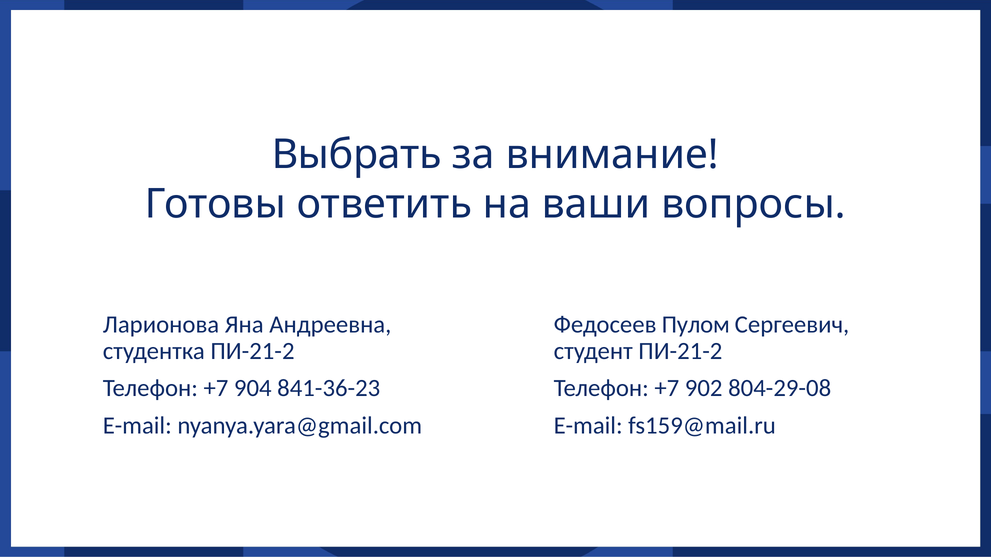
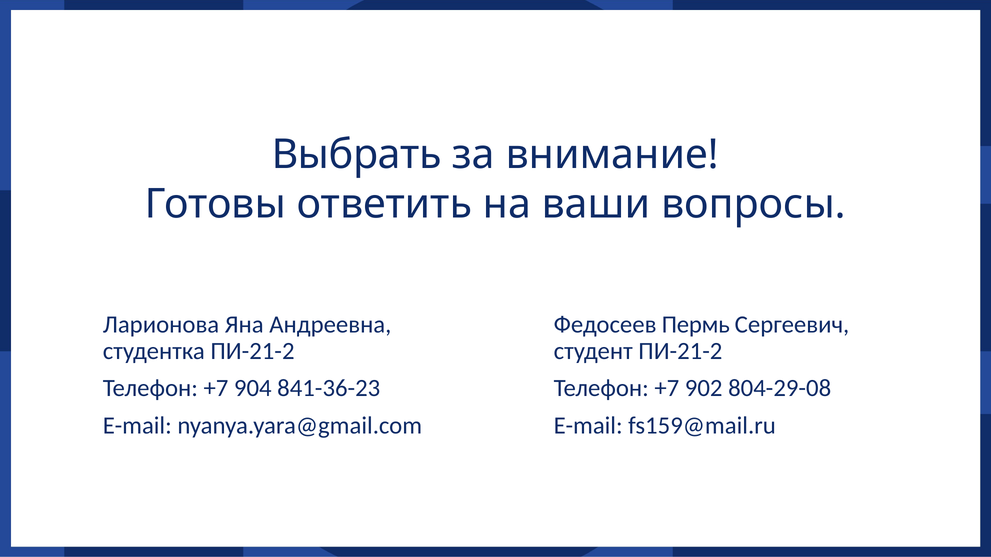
Пулом: Пулом -> Пермь (696, 325)
